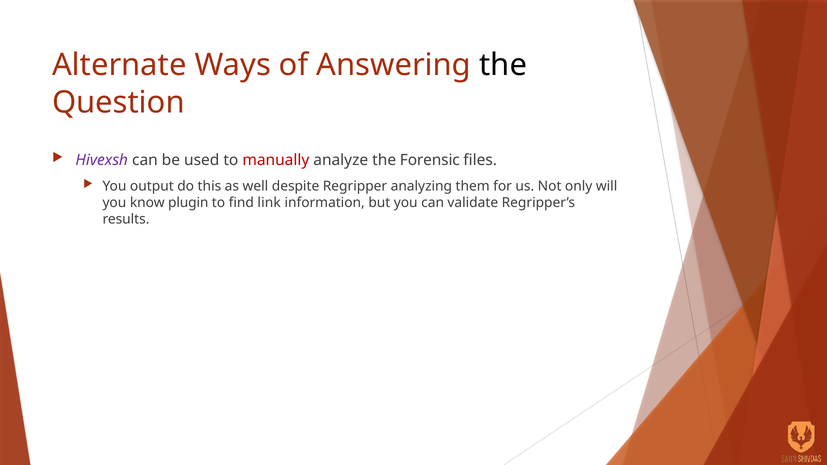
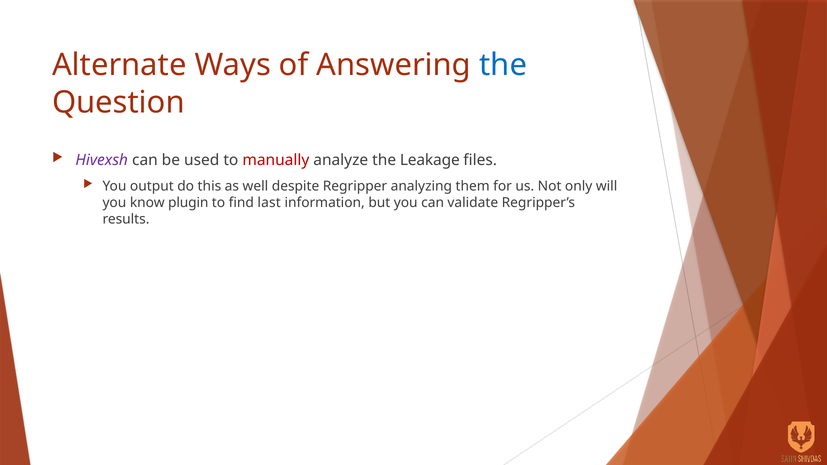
the colour: black -> blue (503, 65)
Forensic: Forensic -> Leakage (430, 160)
link: link -> last (269, 203)
